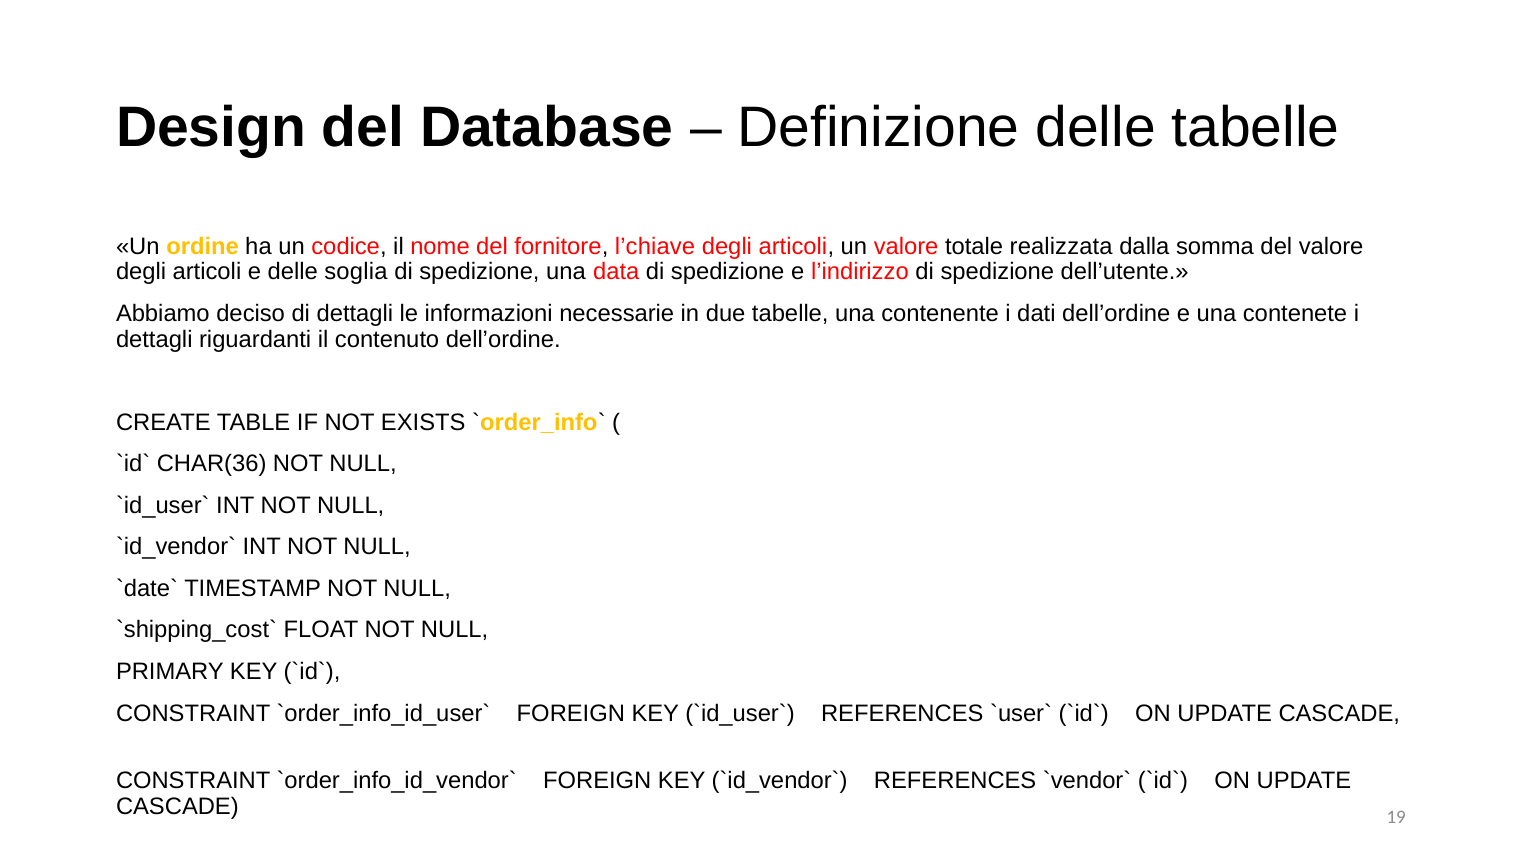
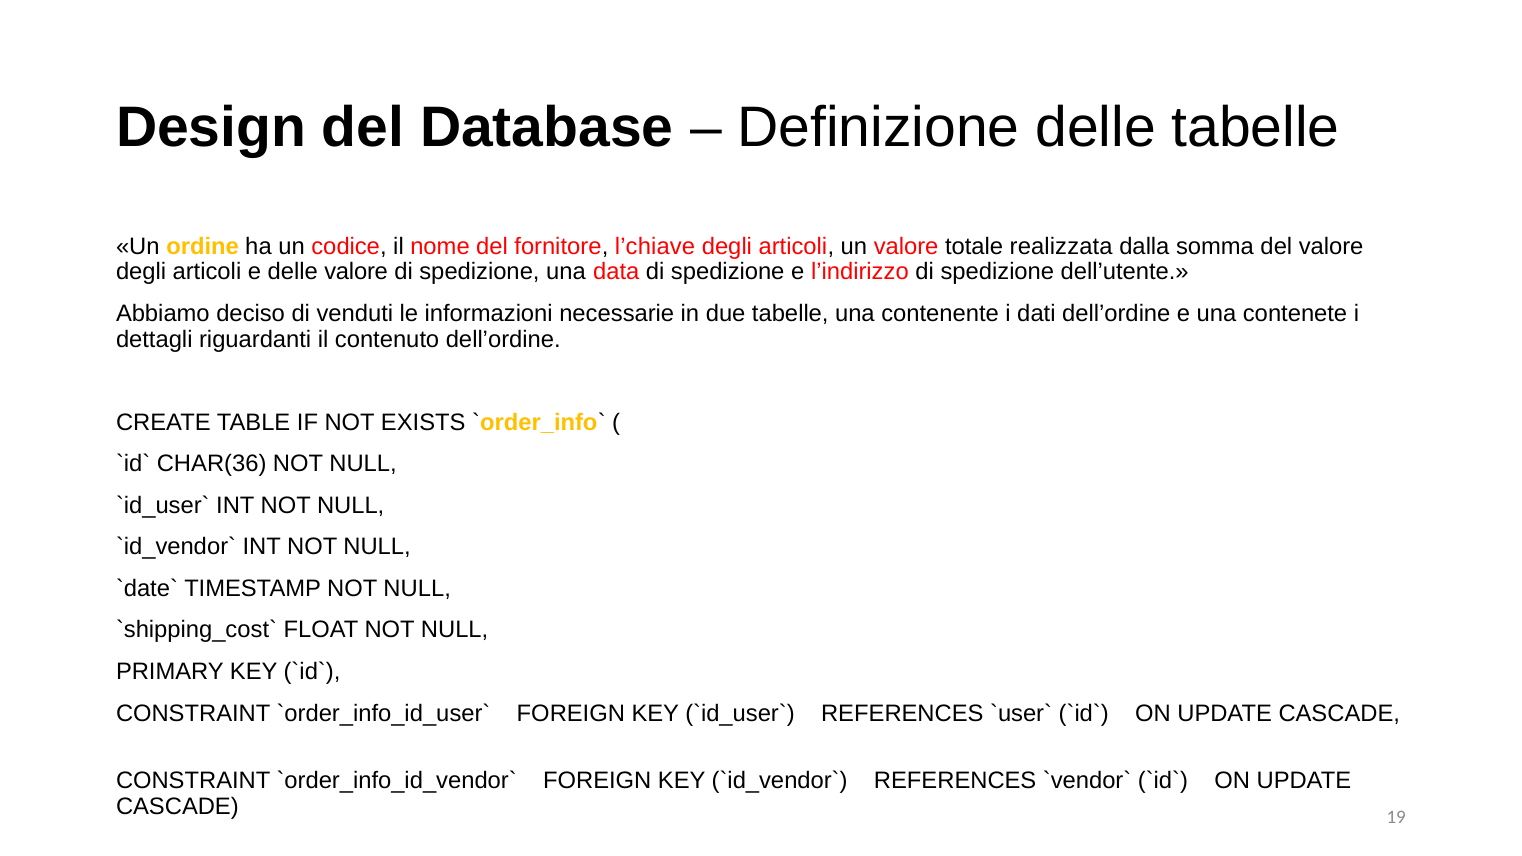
delle soglia: soglia -> valore (356, 272)
di dettagli: dettagli -> venduti (355, 314)
